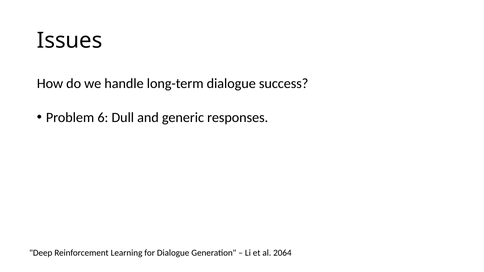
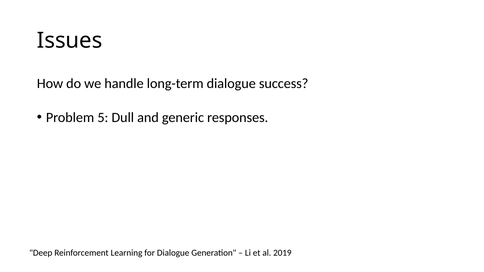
6: 6 -> 5 (103, 118)
2064: 2064 -> 2019 (282, 253)
